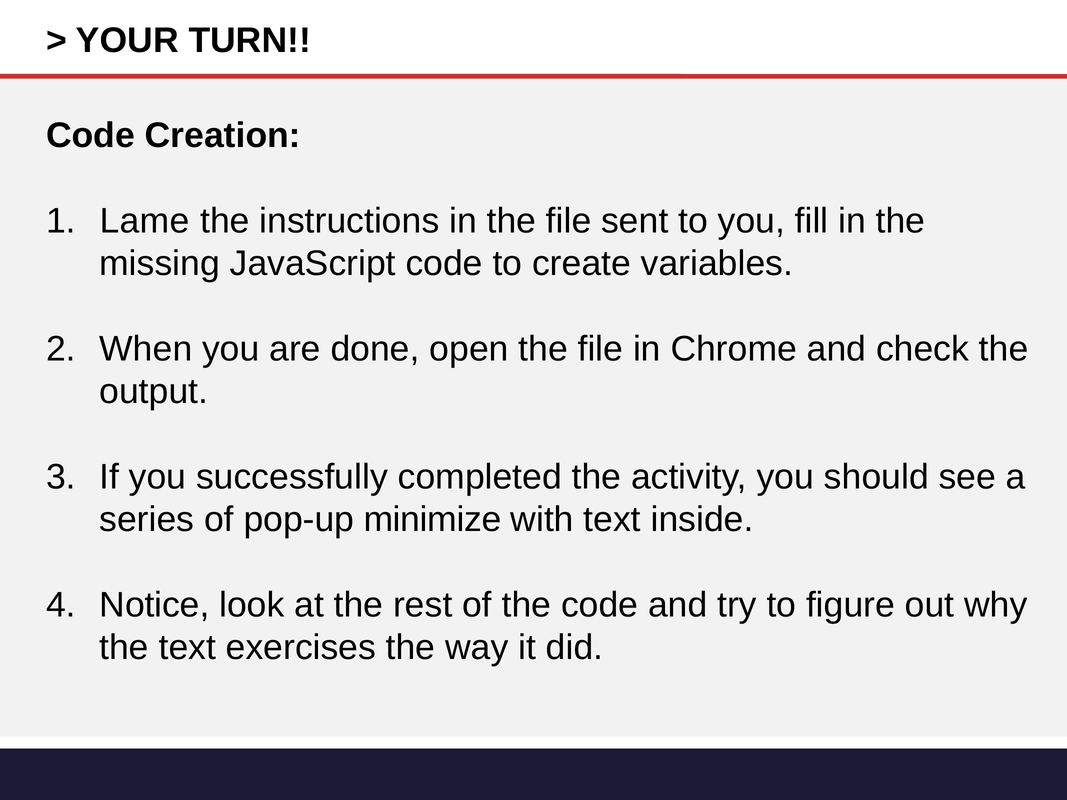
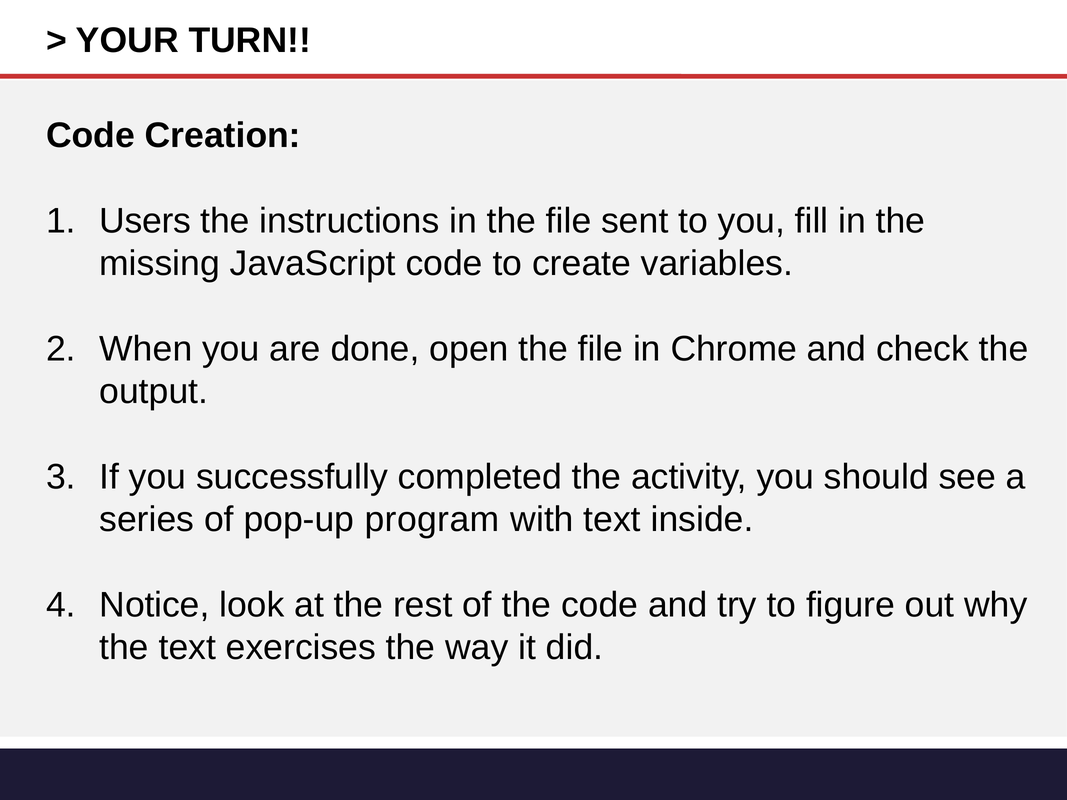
Lame: Lame -> Users (145, 221)
minimize: minimize -> program (432, 520)
